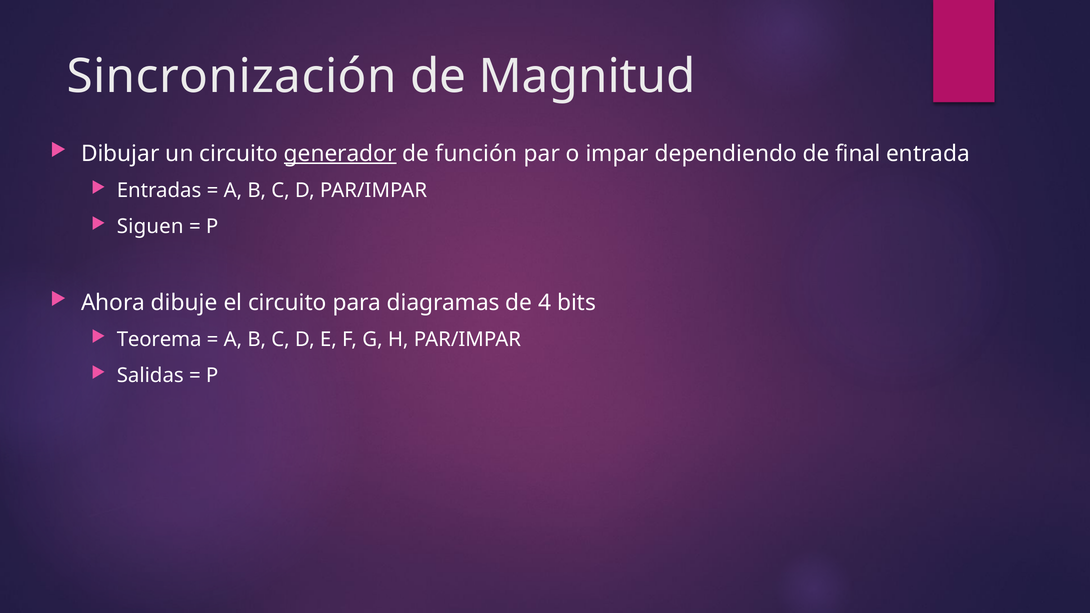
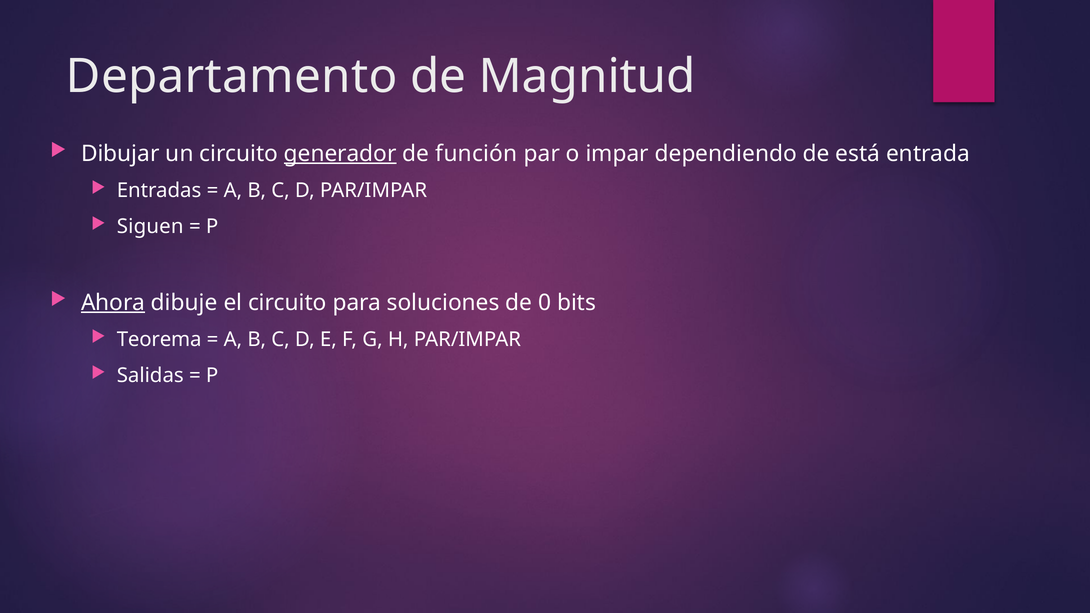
Sincronización: Sincronización -> Departamento (232, 77)
final: final -> está (858, 154)
Ahora underline: none -> present (113, 303)
diagramas: diagramas -> soluciones (443, 303)
4: 4 -> 0 (545, 303)
